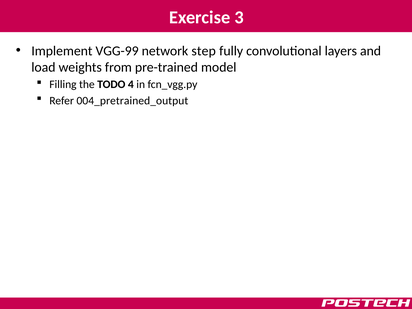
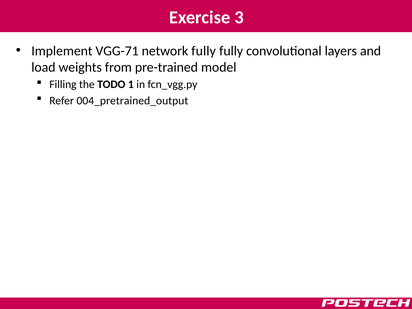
VGG-99: VGG-99 -> VGG-71 (117, 51)
network step: step -> fully (204, 51)
4: 4 -> 1 (131, 85)
